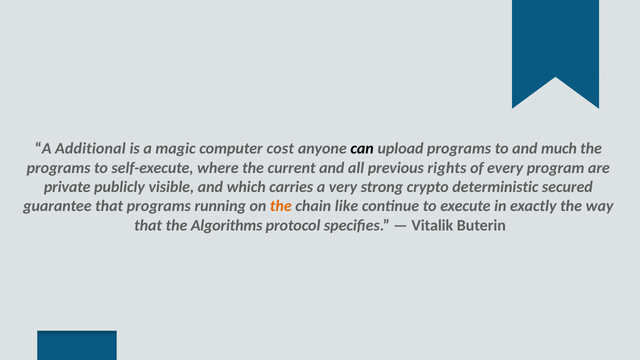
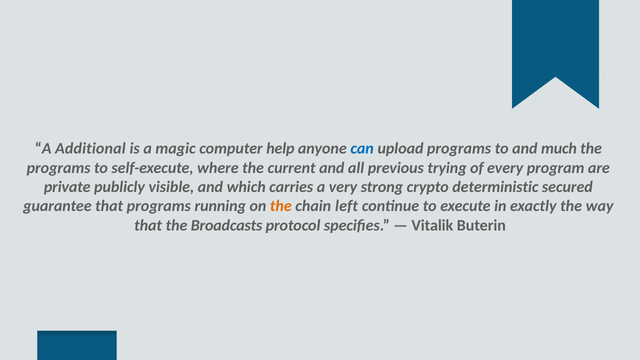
cost: cost -> help (280, 149)
can colour: black -> blue (362, 149)
rights: rights -> trying (447, 168)
like: like -> left (347, 206)
Algorithms: Algorithms -> Broadcasts (227, 225)
